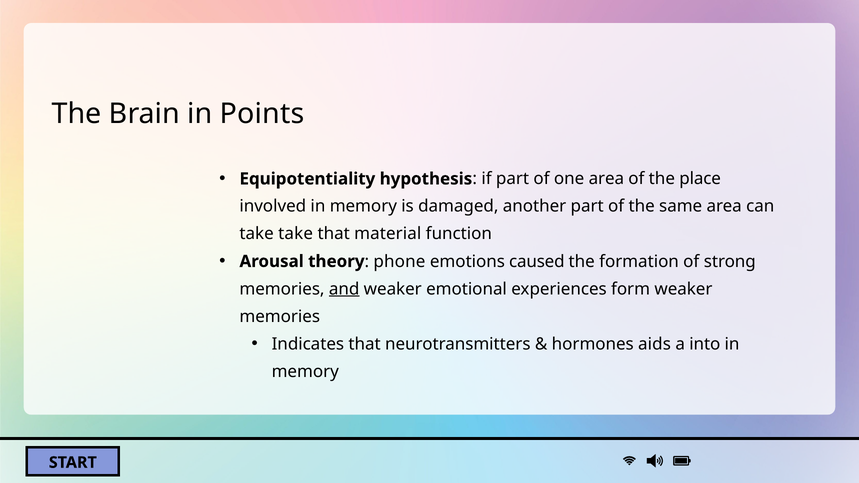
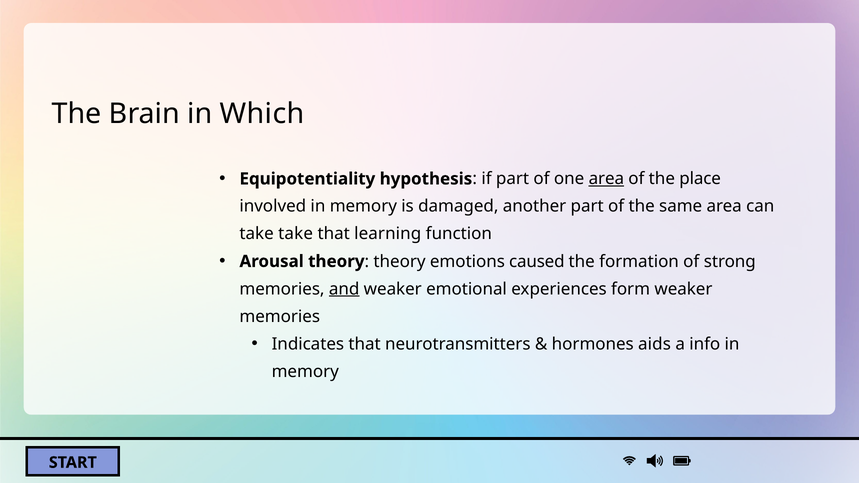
Points: Points -> Which (262, 114)
area underline: none -> present (606, 179)
material: material -> learning (388, 234)
phone: phone -> theory (400, 261)
into: into -> info (705, 344)
